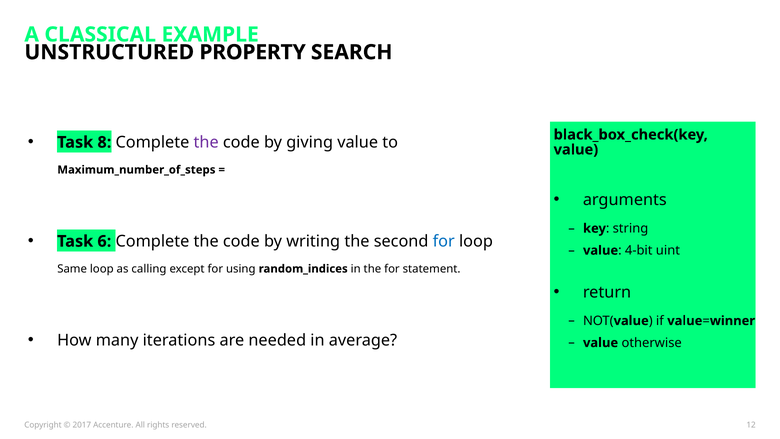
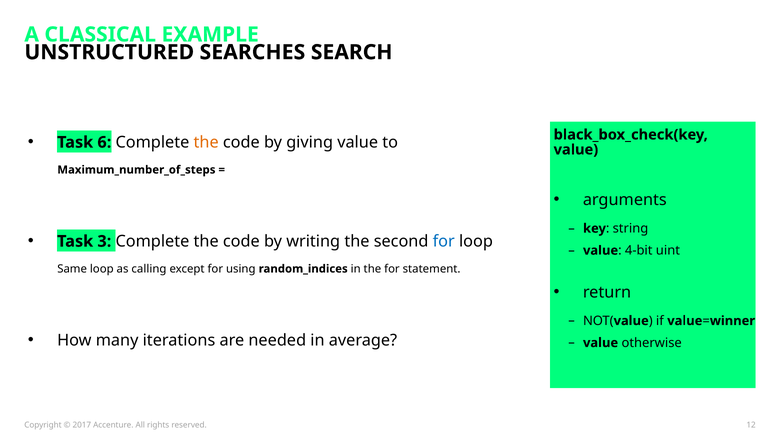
PROPERTY: PROPERTY -> SEARCHES (252, 52)
8: 8 -> 6 (104, 142)
the colour: purple -> orange (206, 142)
6: 6 -> 3 (104, 241)
